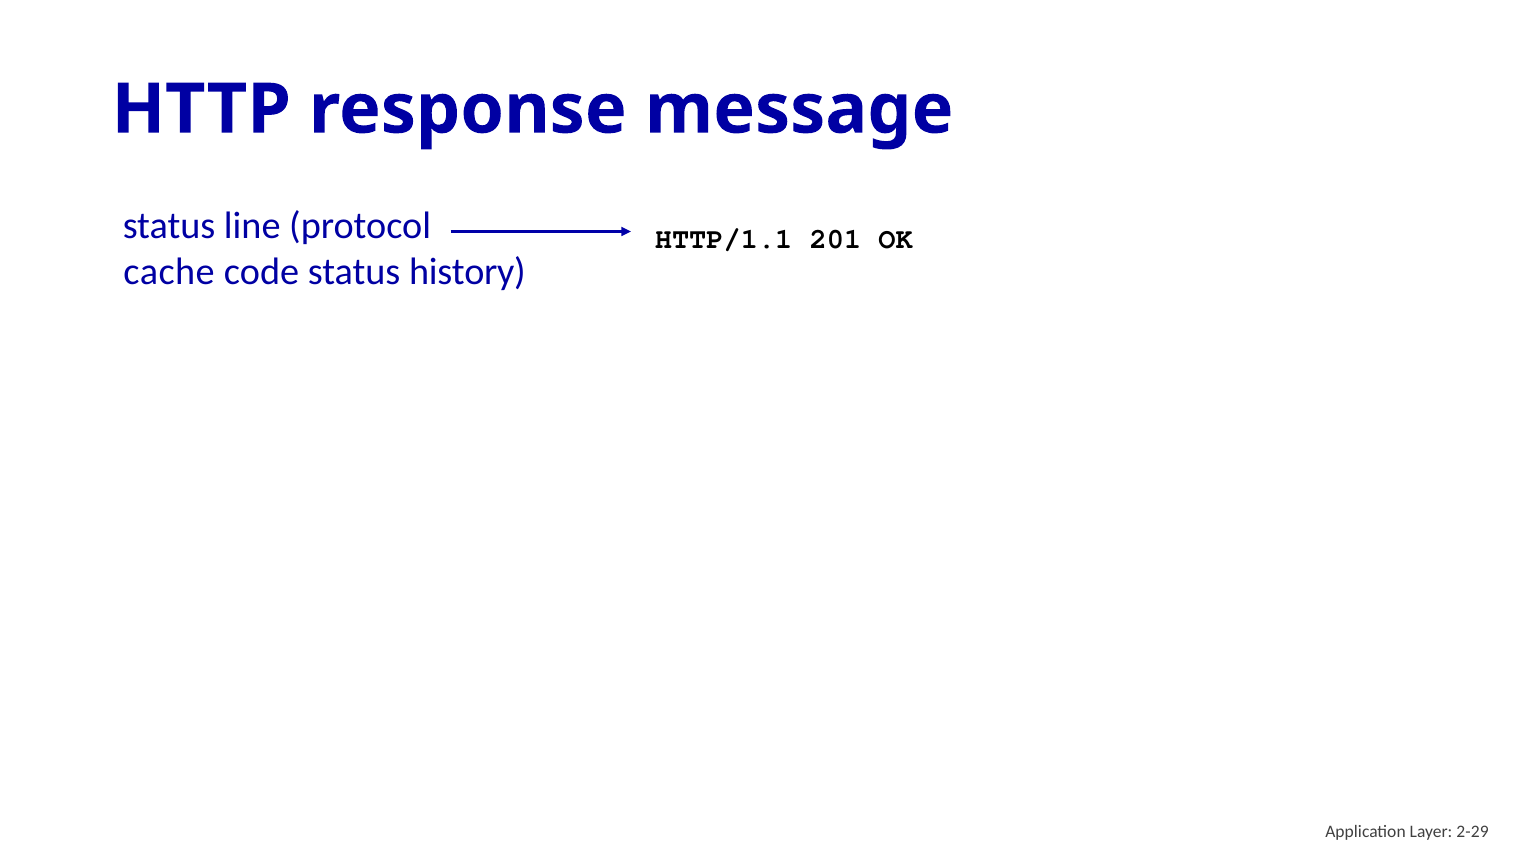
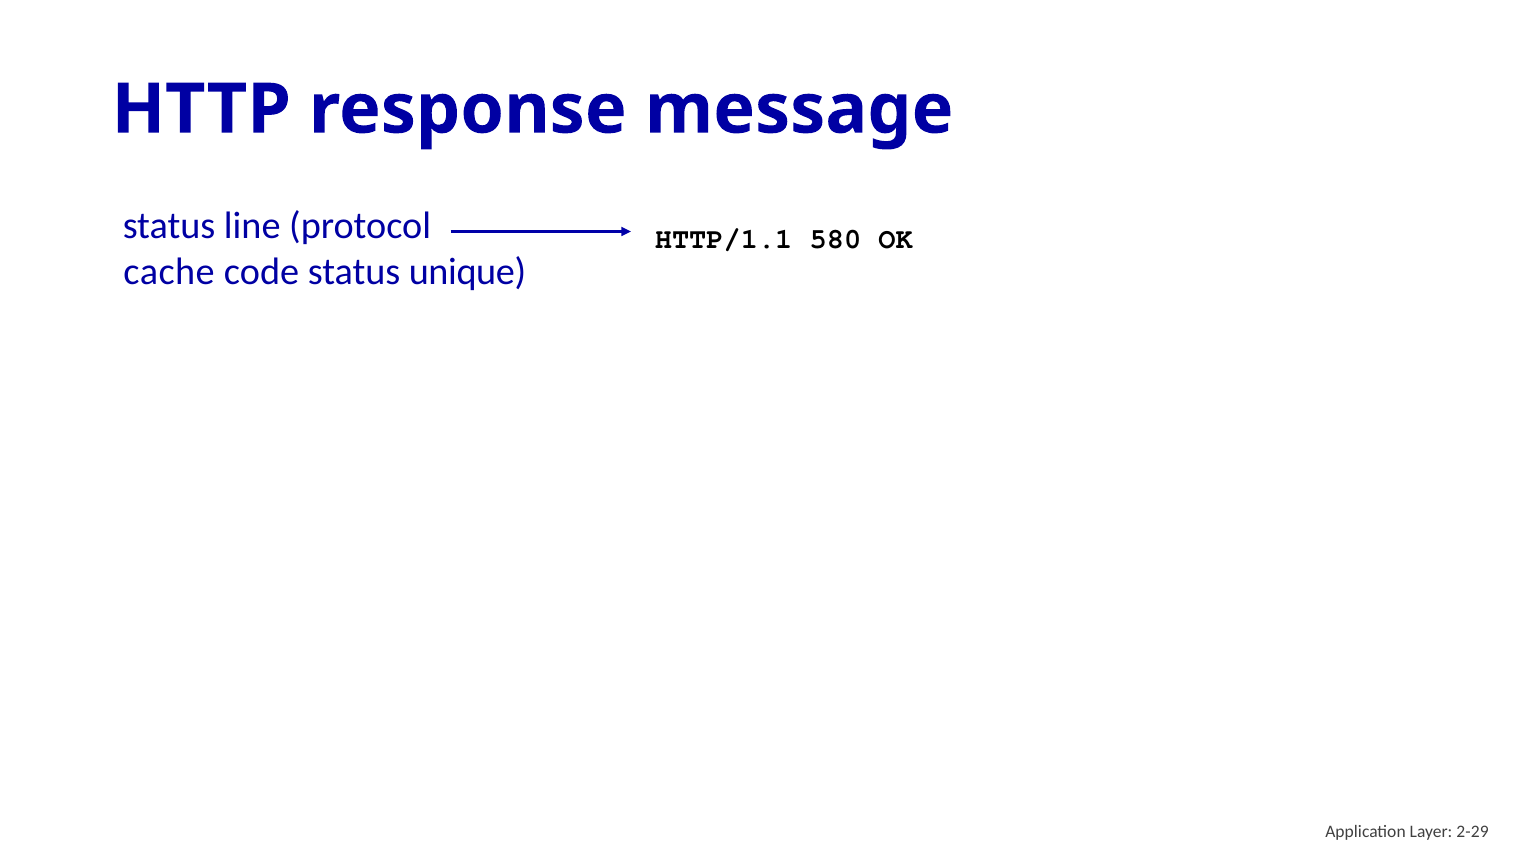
201: 201 -> 580 (835, 239)
history: history -> unique (467, 272)
